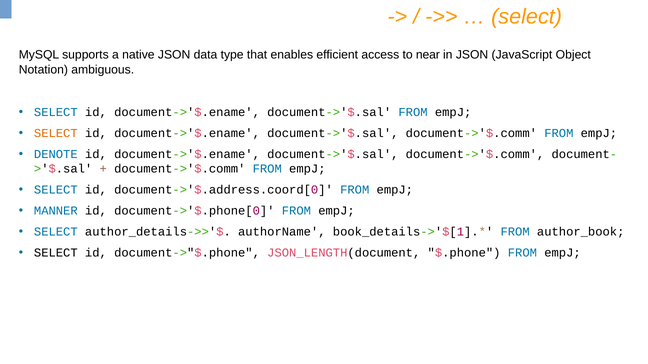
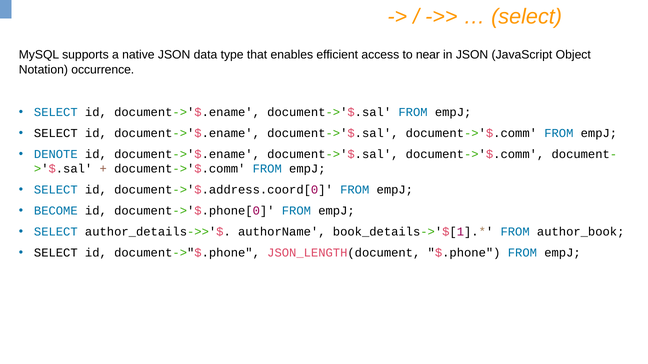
ambiguous: ambiguous -> occurrence (103, 70)
SELECT colour: orange -> black (56, 133)
MANNER: MANNER -> BECOME (56, 211)
